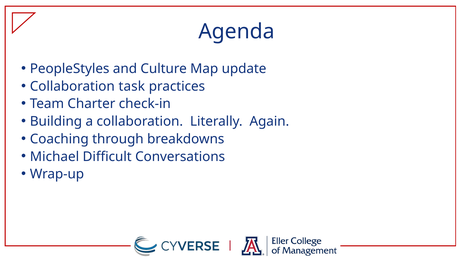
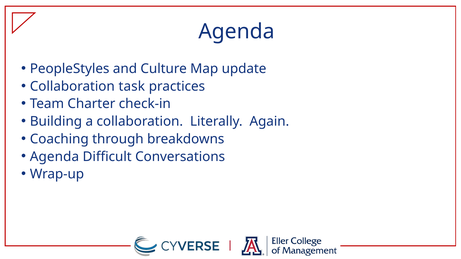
Michael: Michael -> Agenda (54, 157)
